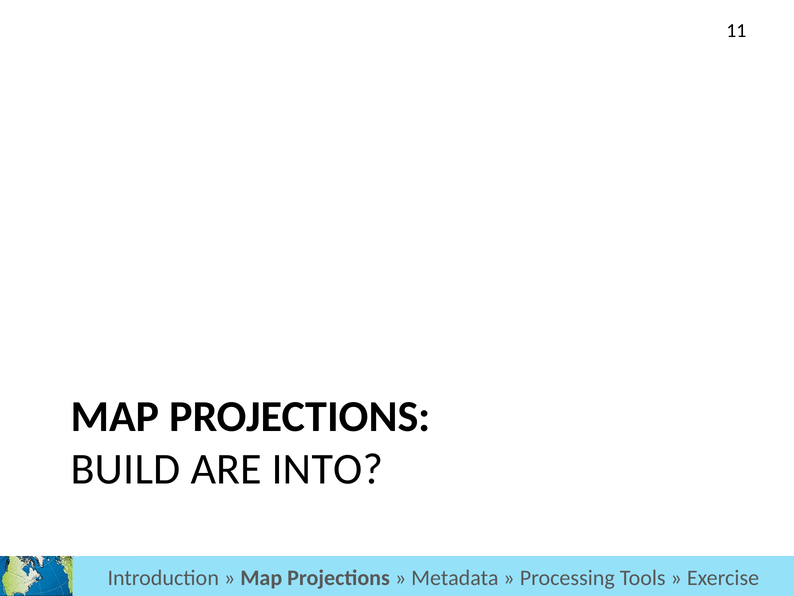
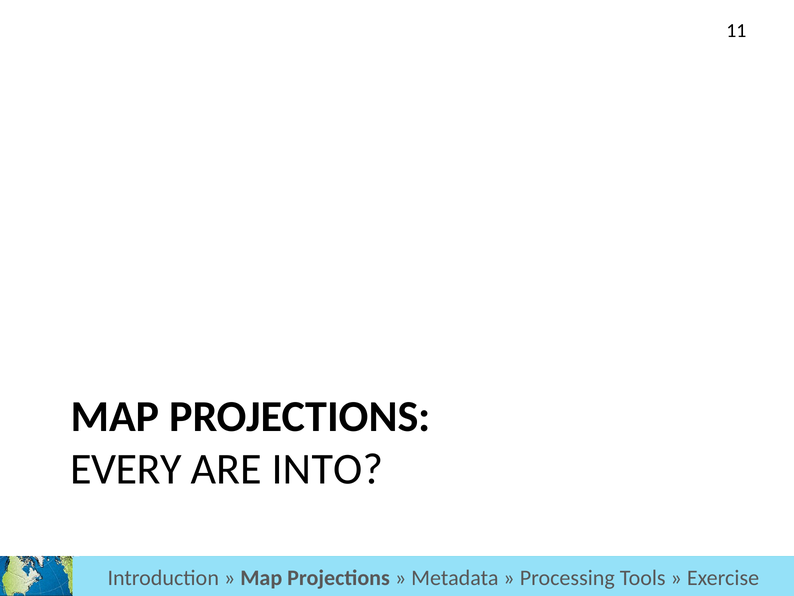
BUILD: BUILD -> EVERY (126, 469)
